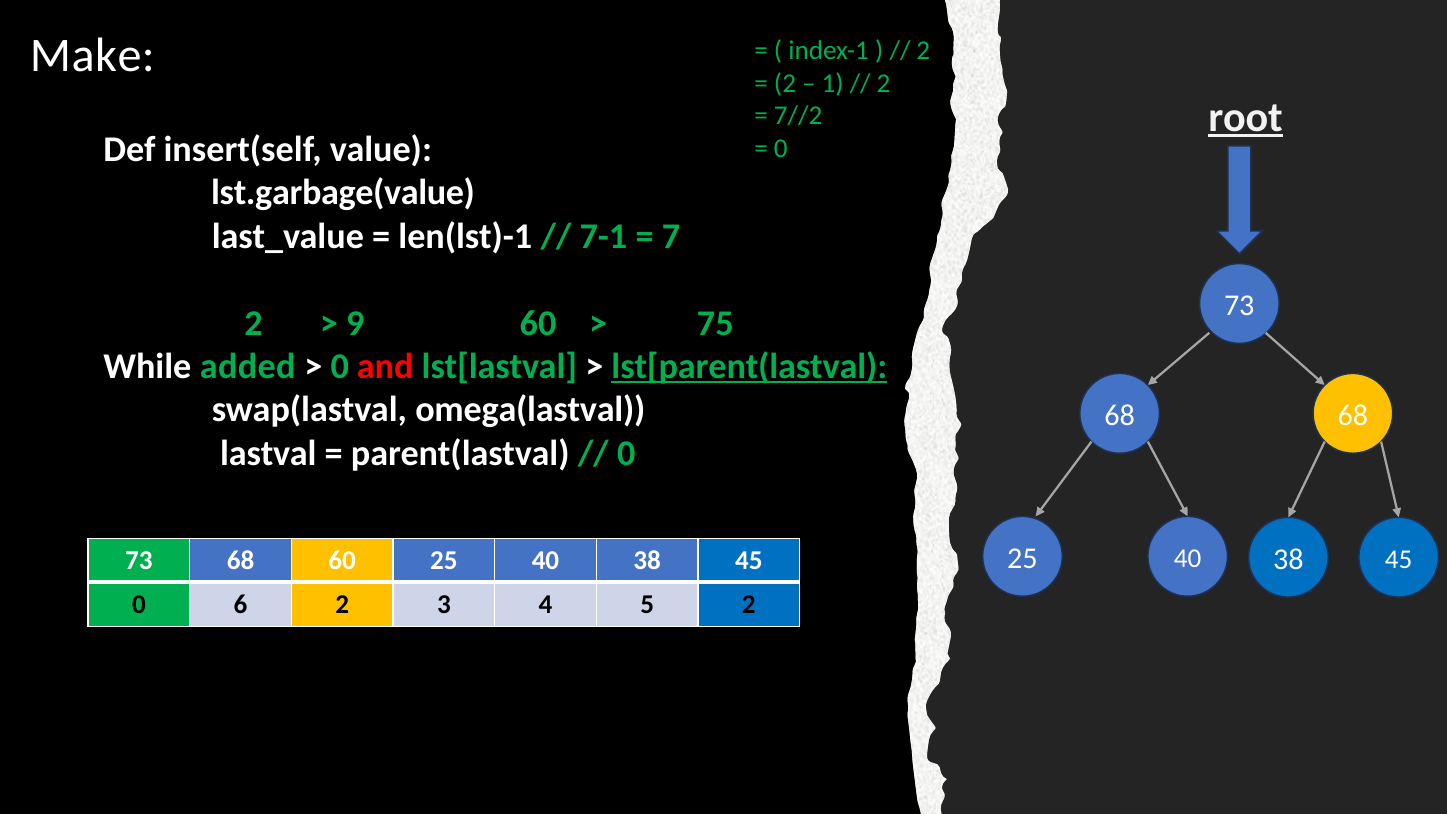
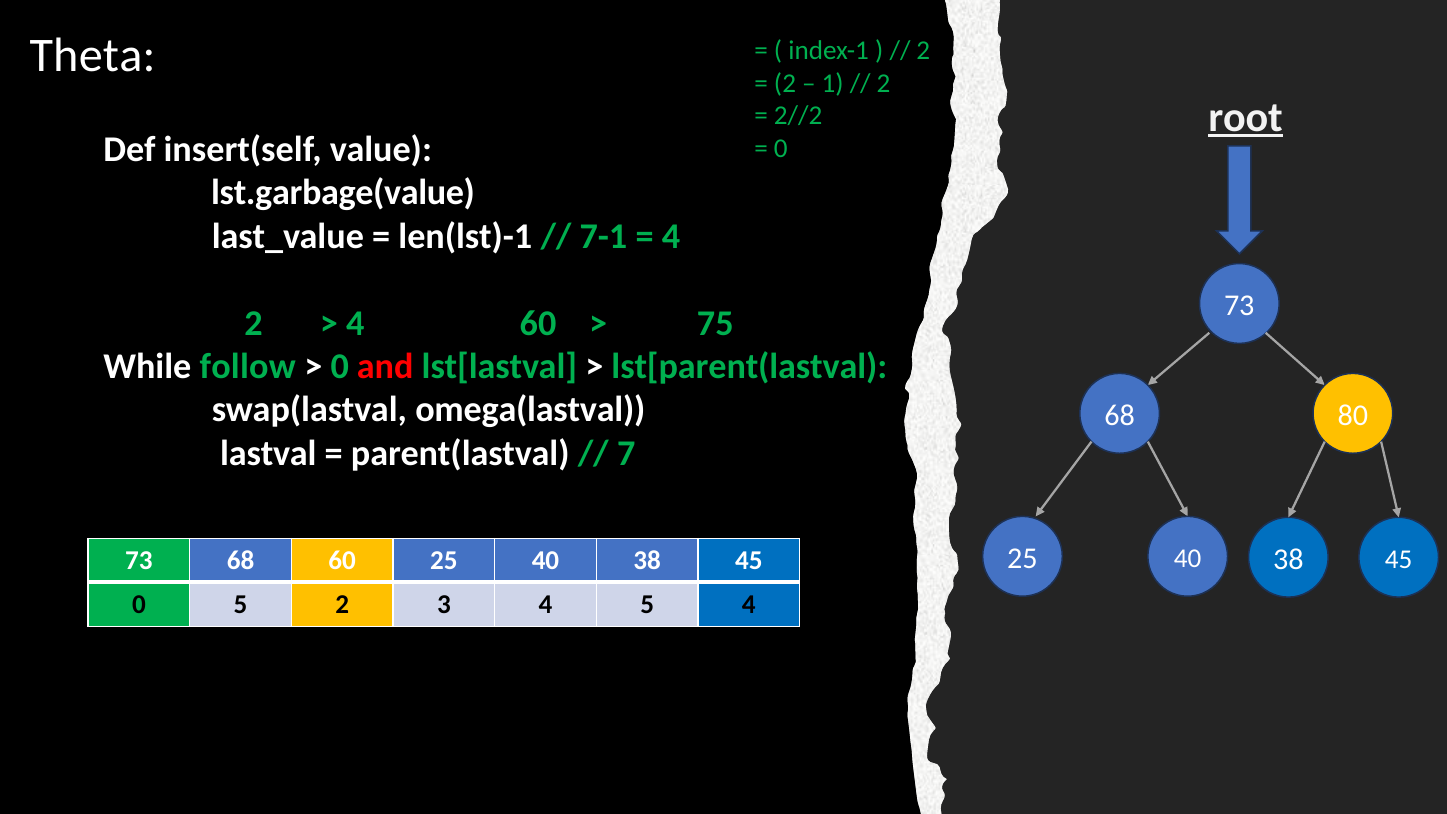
Make: Make -> Theta (93, 55)
7//2: 7//2 -> 2//2 (798, 116)
7: 7 -> 4 (671, 236)
9: 9 -> 4 (355, 323)
added: added -> follow (248, 367)
lst[parent(lastval underline: present -> none (749, 367)
68 68: 68 -> 80 (1353, 415)
0: 0 -> 7 (626, 453)
0 6: 6 -> 5 (241, 605)
5 2: 2 -> 4 (749, 605)
